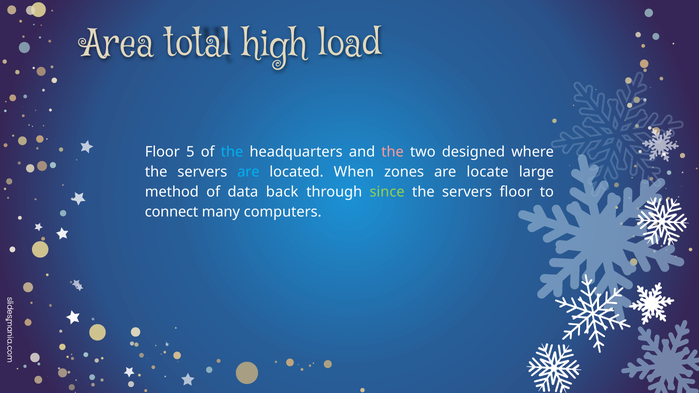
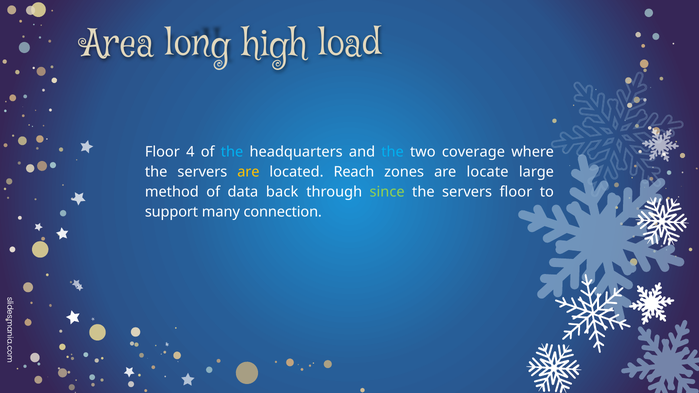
total: total -> long (198, 44)
5: 5 -> 4 (190, 152)
the colour: pink -> light blue (393, 152)
designed: designed -> coverage (473, 152)
are colour: light blue -> yellow (248, 172)
When: When -> Reach (354, 172)
connect: connect -> support (171, 212)
computers: computers -> connection (283, 212)
